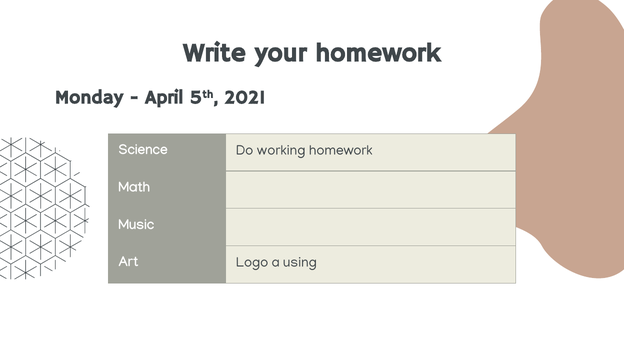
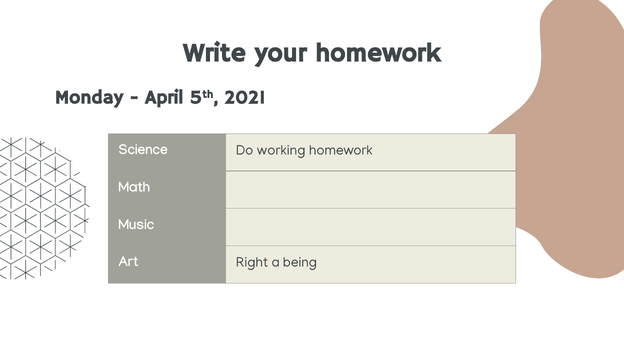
Logo: Logo -> Right (252, 262)
using: using -> being (300, 262)
